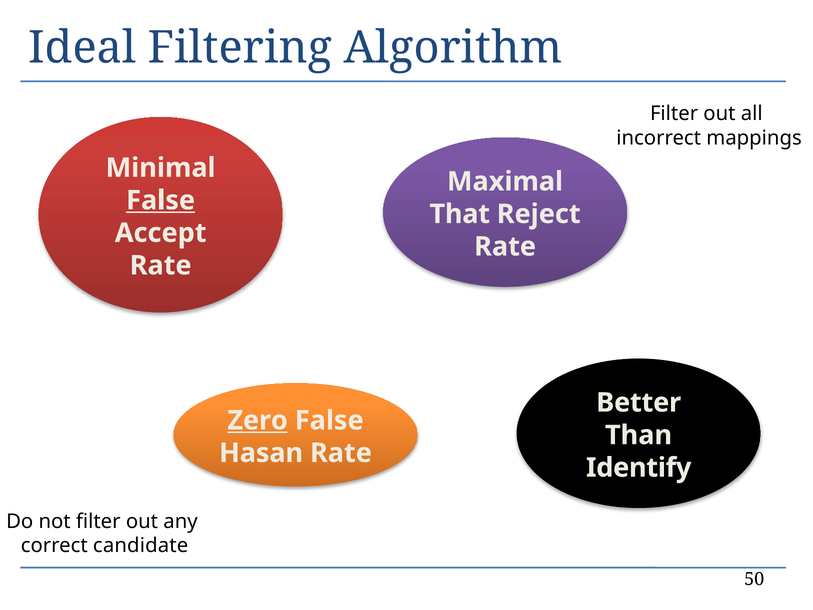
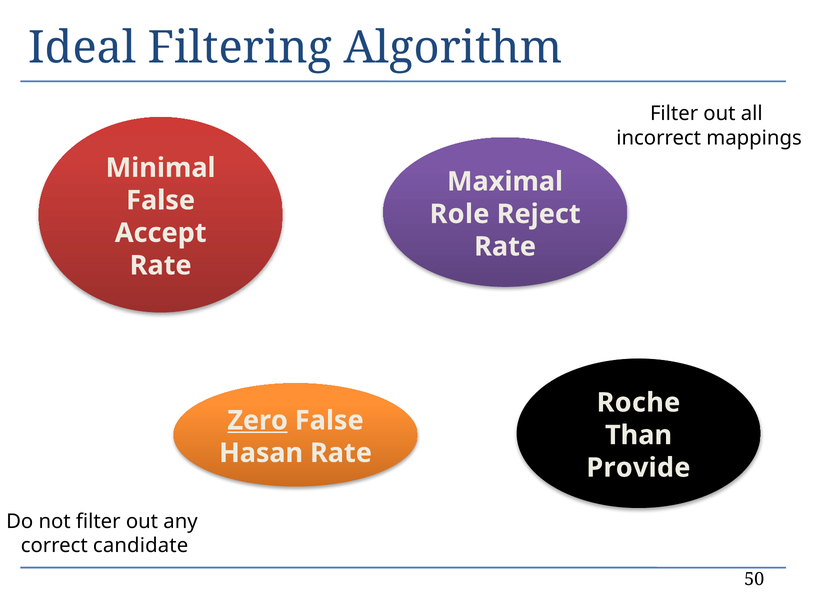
False underline: present -> none (161, 200)
That: That -> Role (459, 214)
Better: Better -> Roche (638, 402)
Identify: Identify -> Provide (638, 468)
